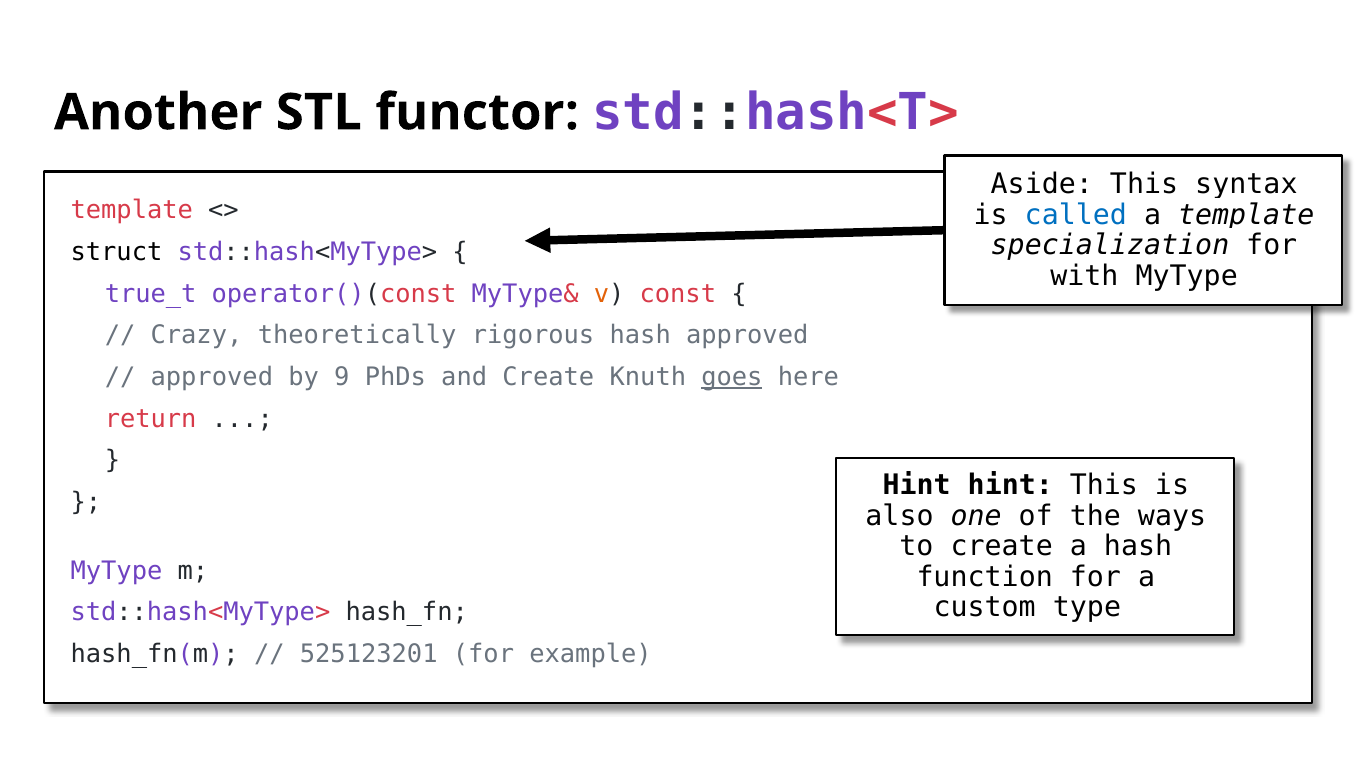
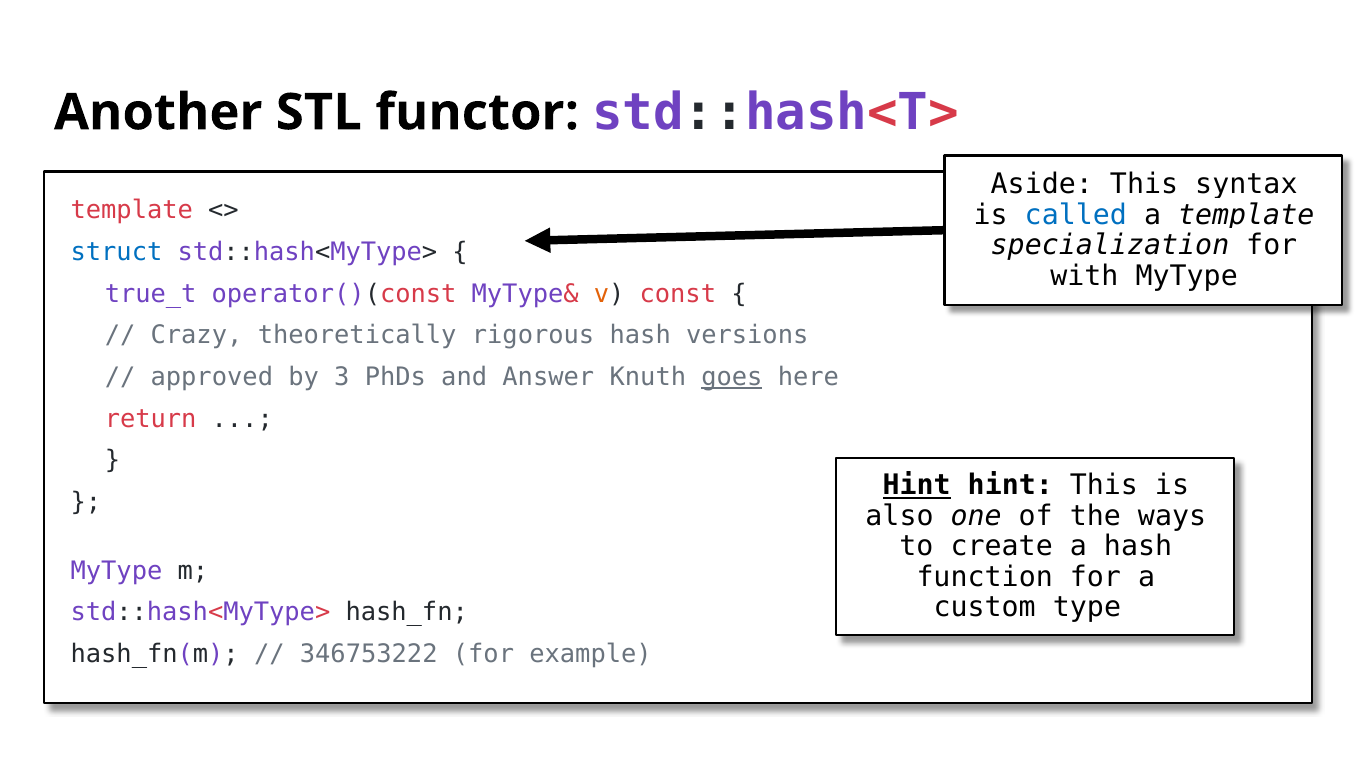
struct colour: black -> blue (116, 252)
hash approved: approved -> versions (747, 335)
9: 9 -> 3 (342, 377)
and Create: Create -> Answer (548, 377)
Hint underline: none -> present (917, 485)
525123201: 525123201 -> 346753222 (369, 654)
